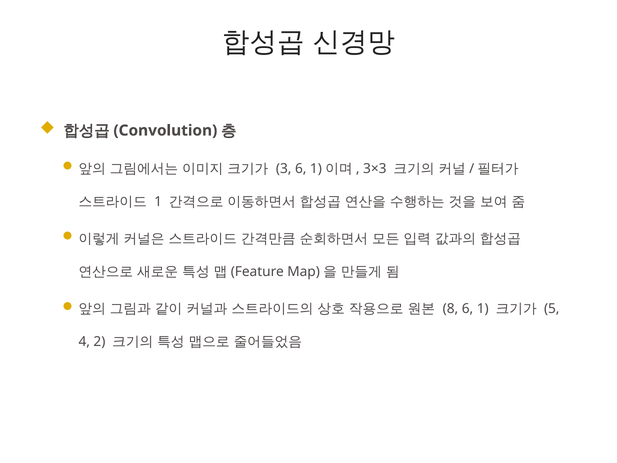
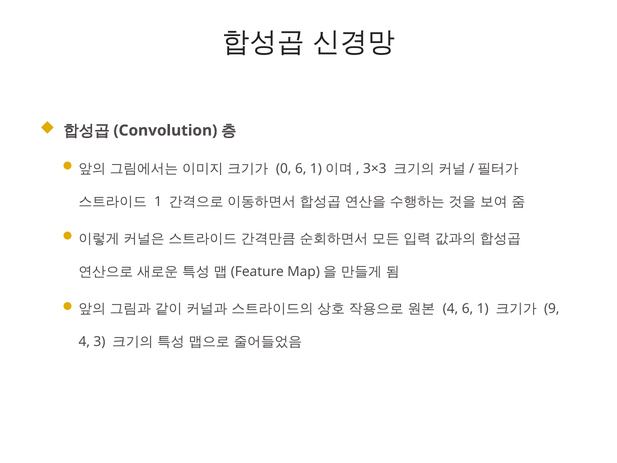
3: 3 -> 0 (284, 169)
8: 8 -> 4 (450, 309)
5: 5 -> 9 (552, 309)
2: 2 -> 3 (99, 342)
